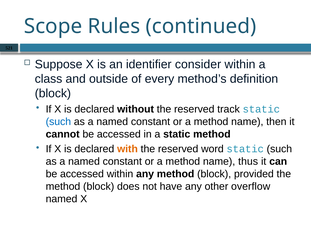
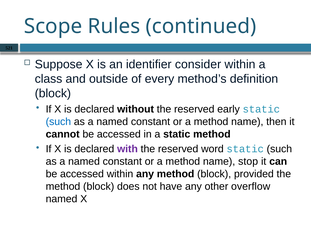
track: track -> early (229, 109)
with colour: orange -> purple (127, 149)
thus: thus -> stop (248, 161)
